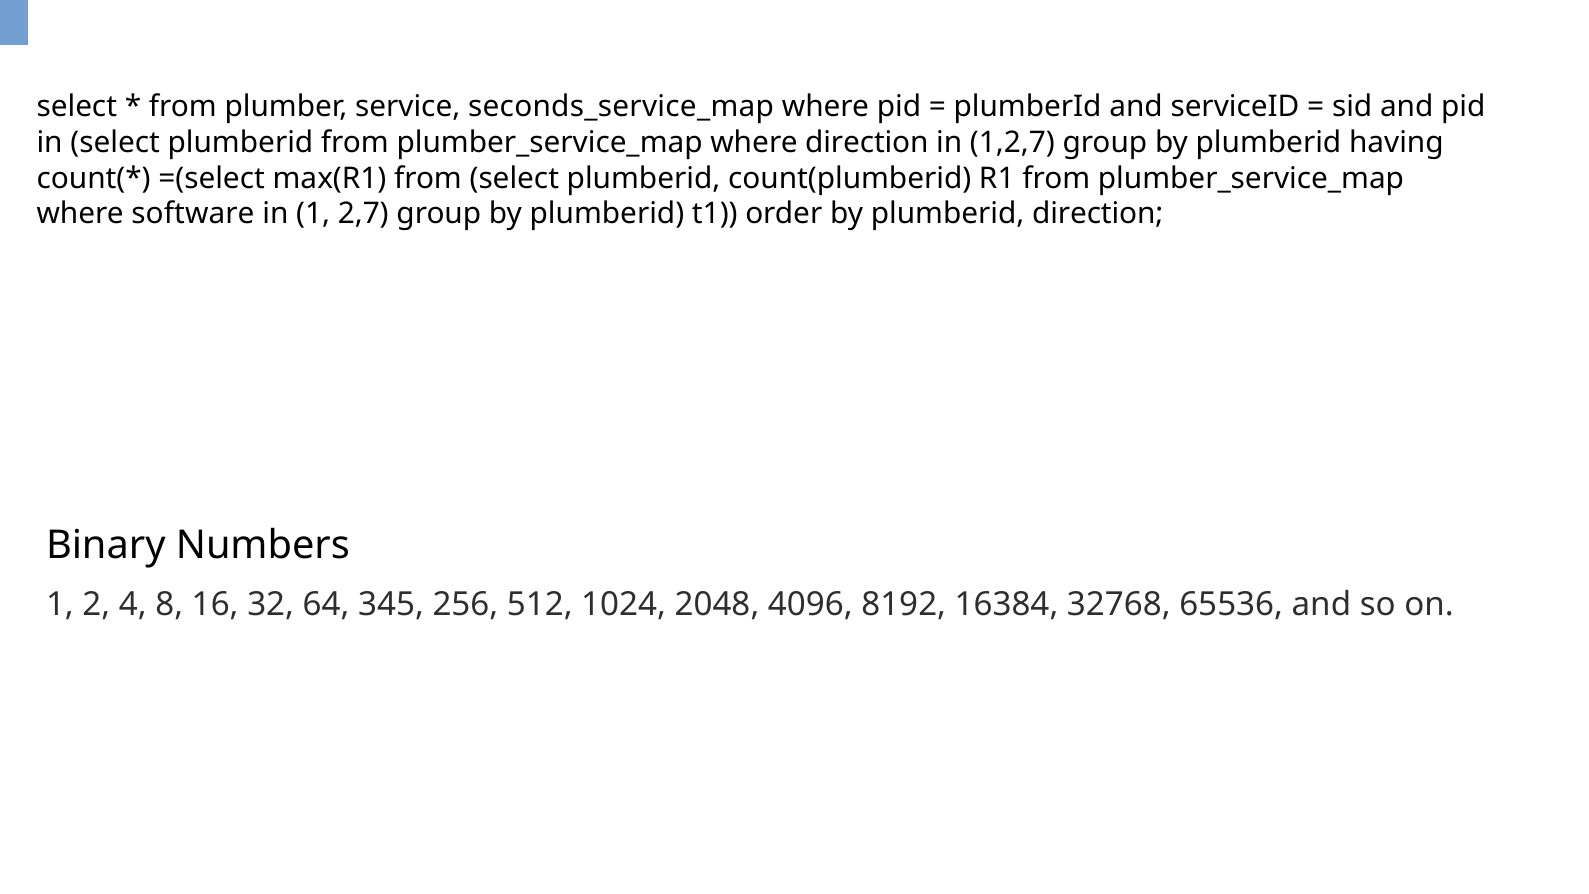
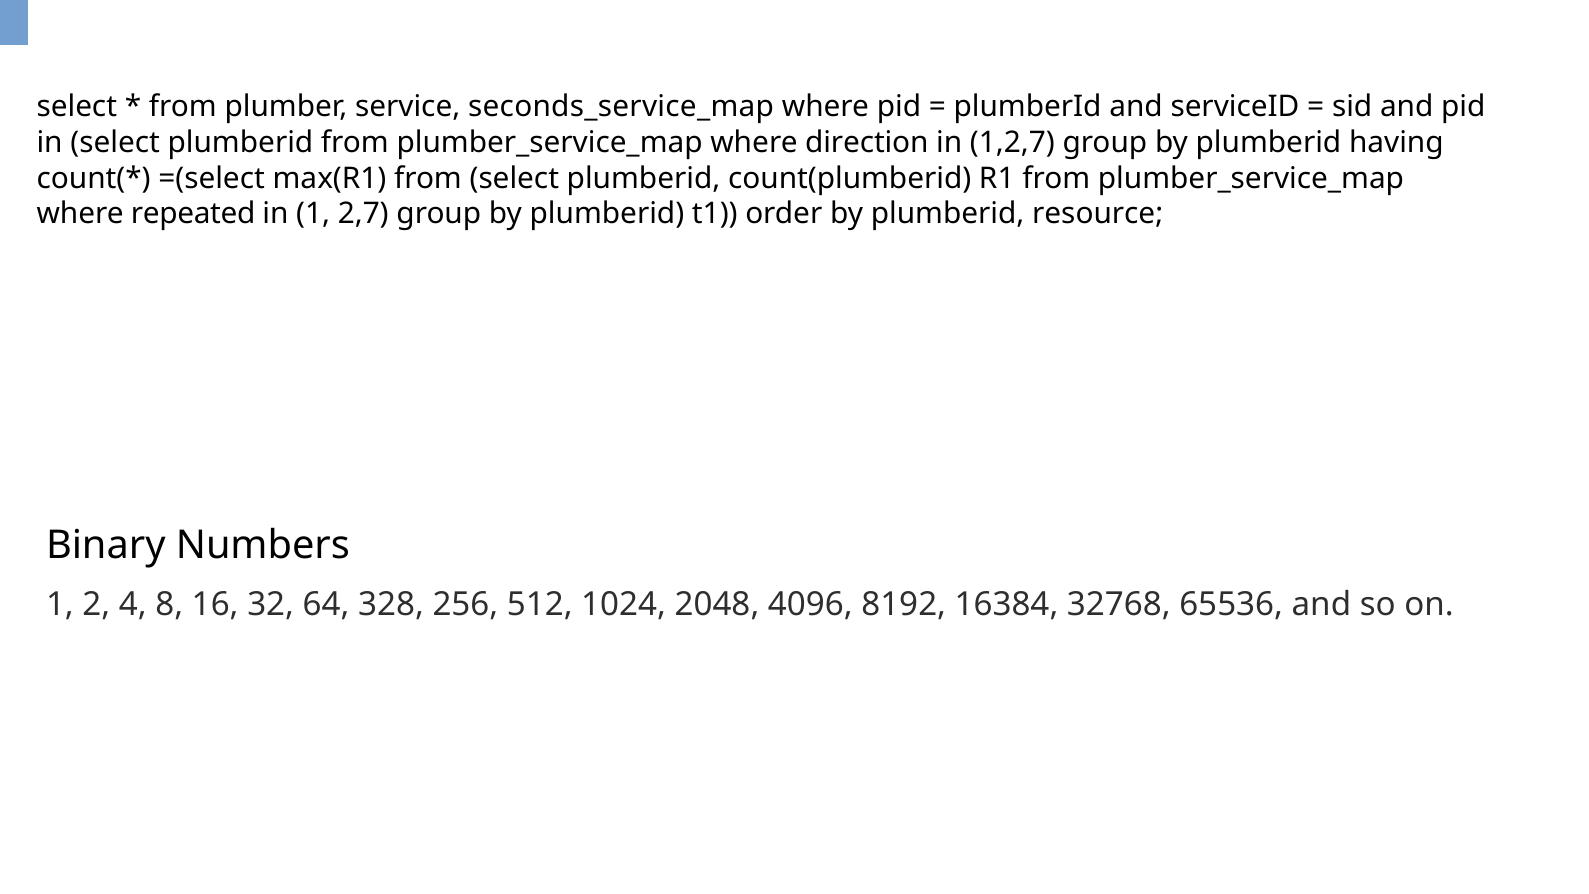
software: software -> repeated (193, 214)
plumberid direction: direction -> resource (1098, 214)
345: 345 -> 328 (391, 604)
